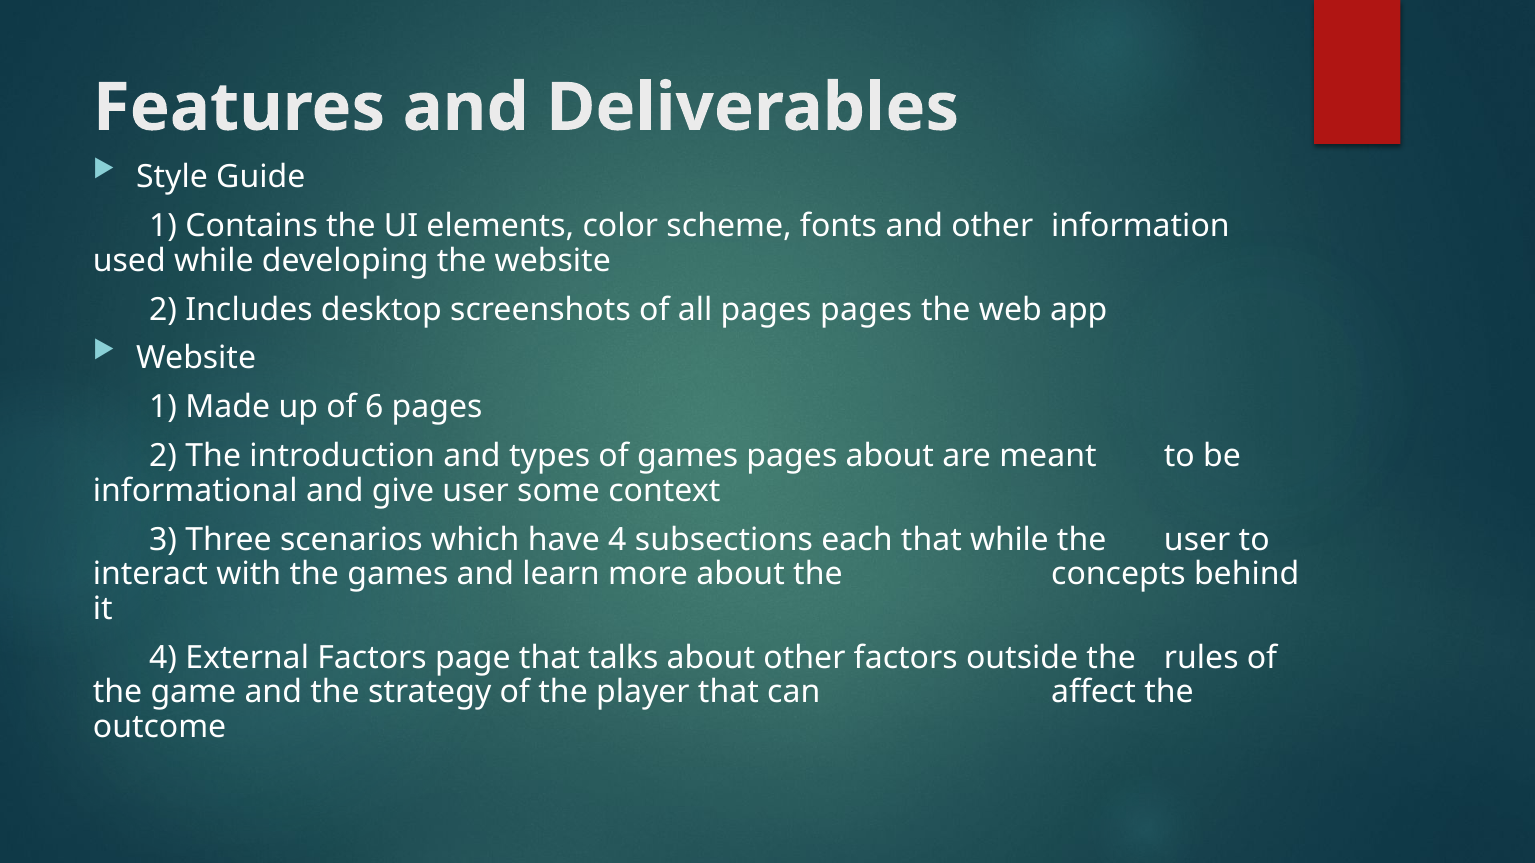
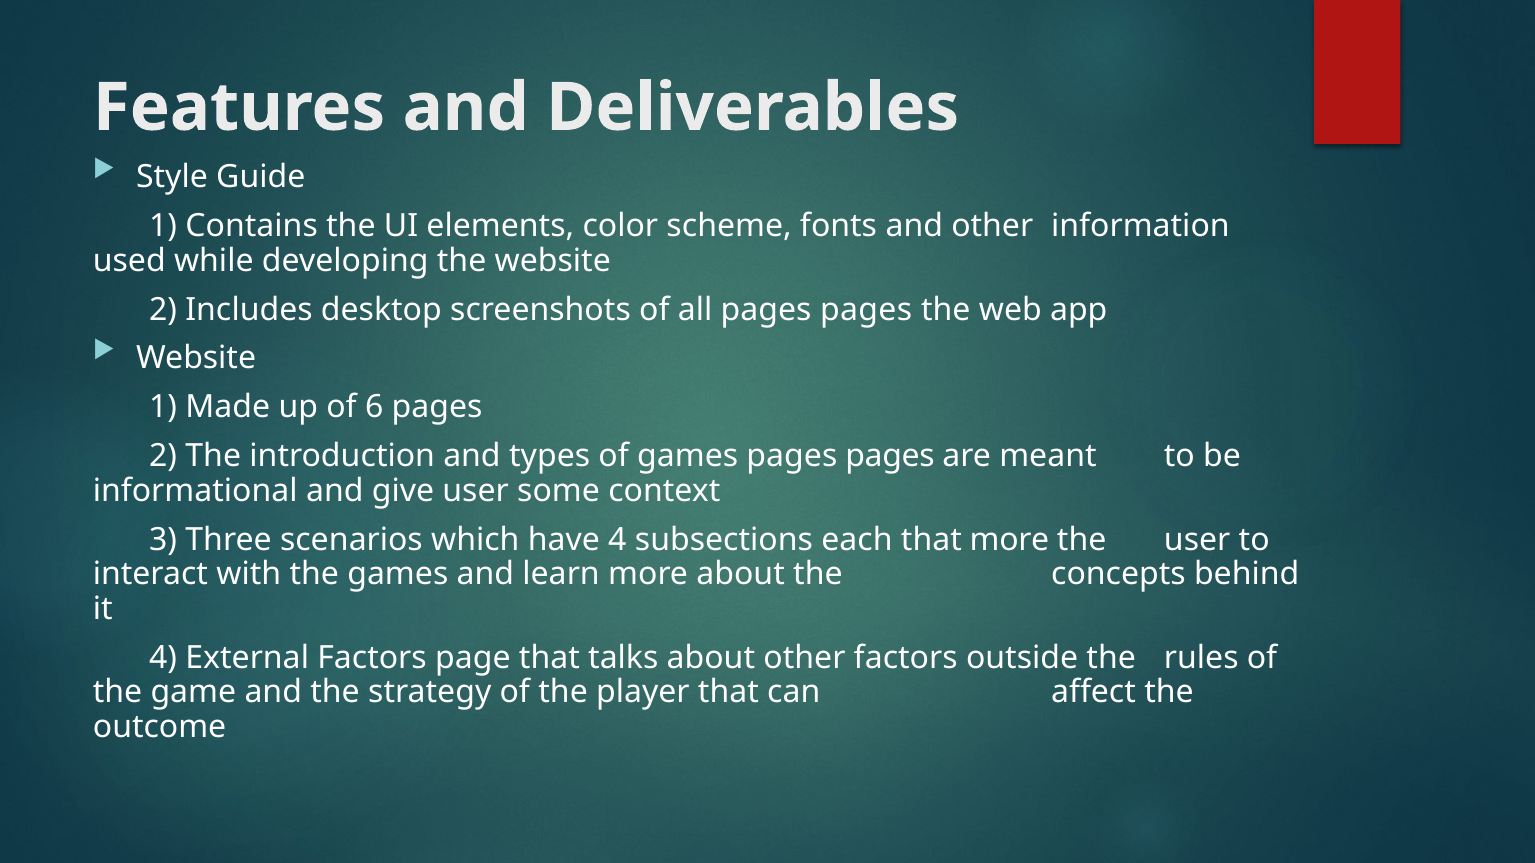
games pages about: about -> pages (890, 456)
that while: while -> more (1010, 540)
